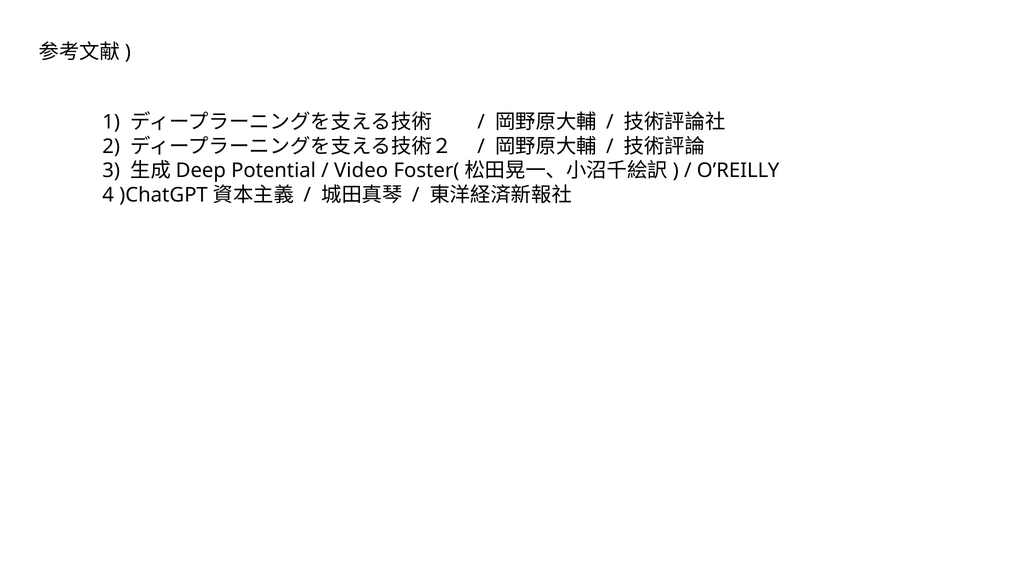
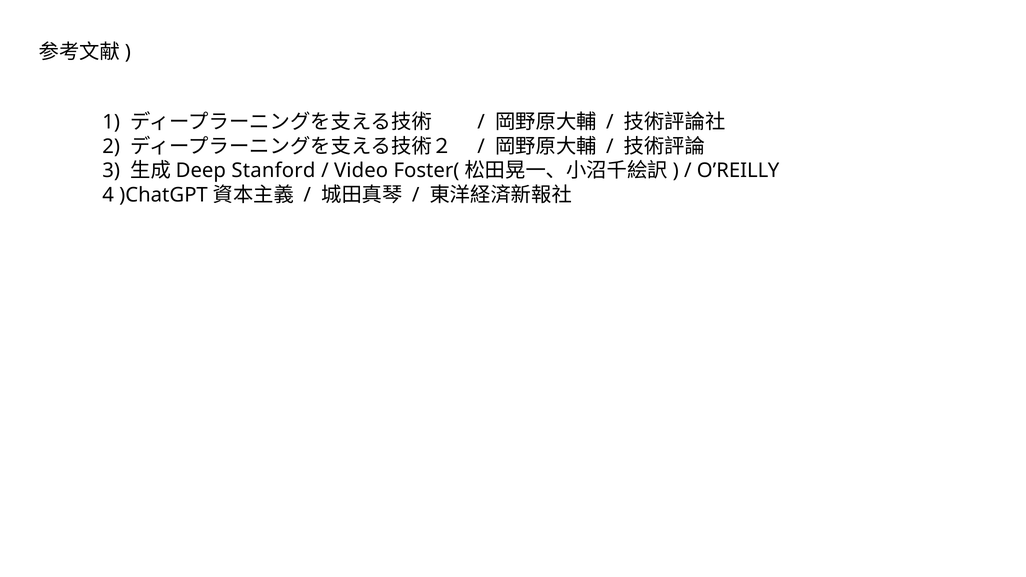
Potential: Potential -> Stanford (273, 171)
